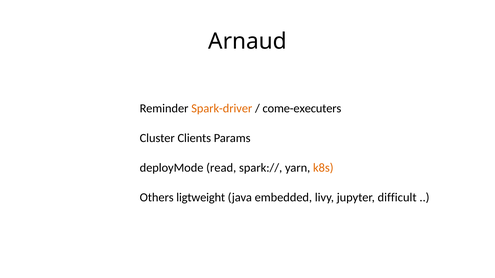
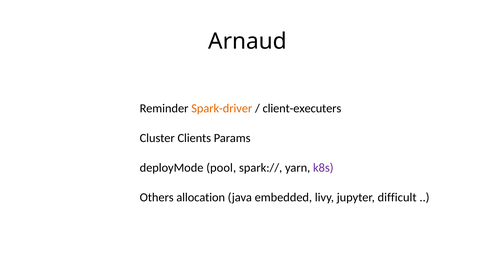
come-executers: come-executers -> client-executers (302, 108)
read: read -> pool (221, 168)
k8s colour: orange -> purple (323, 168)
ligtweight: ligtweight -> allocation (201, 198)
